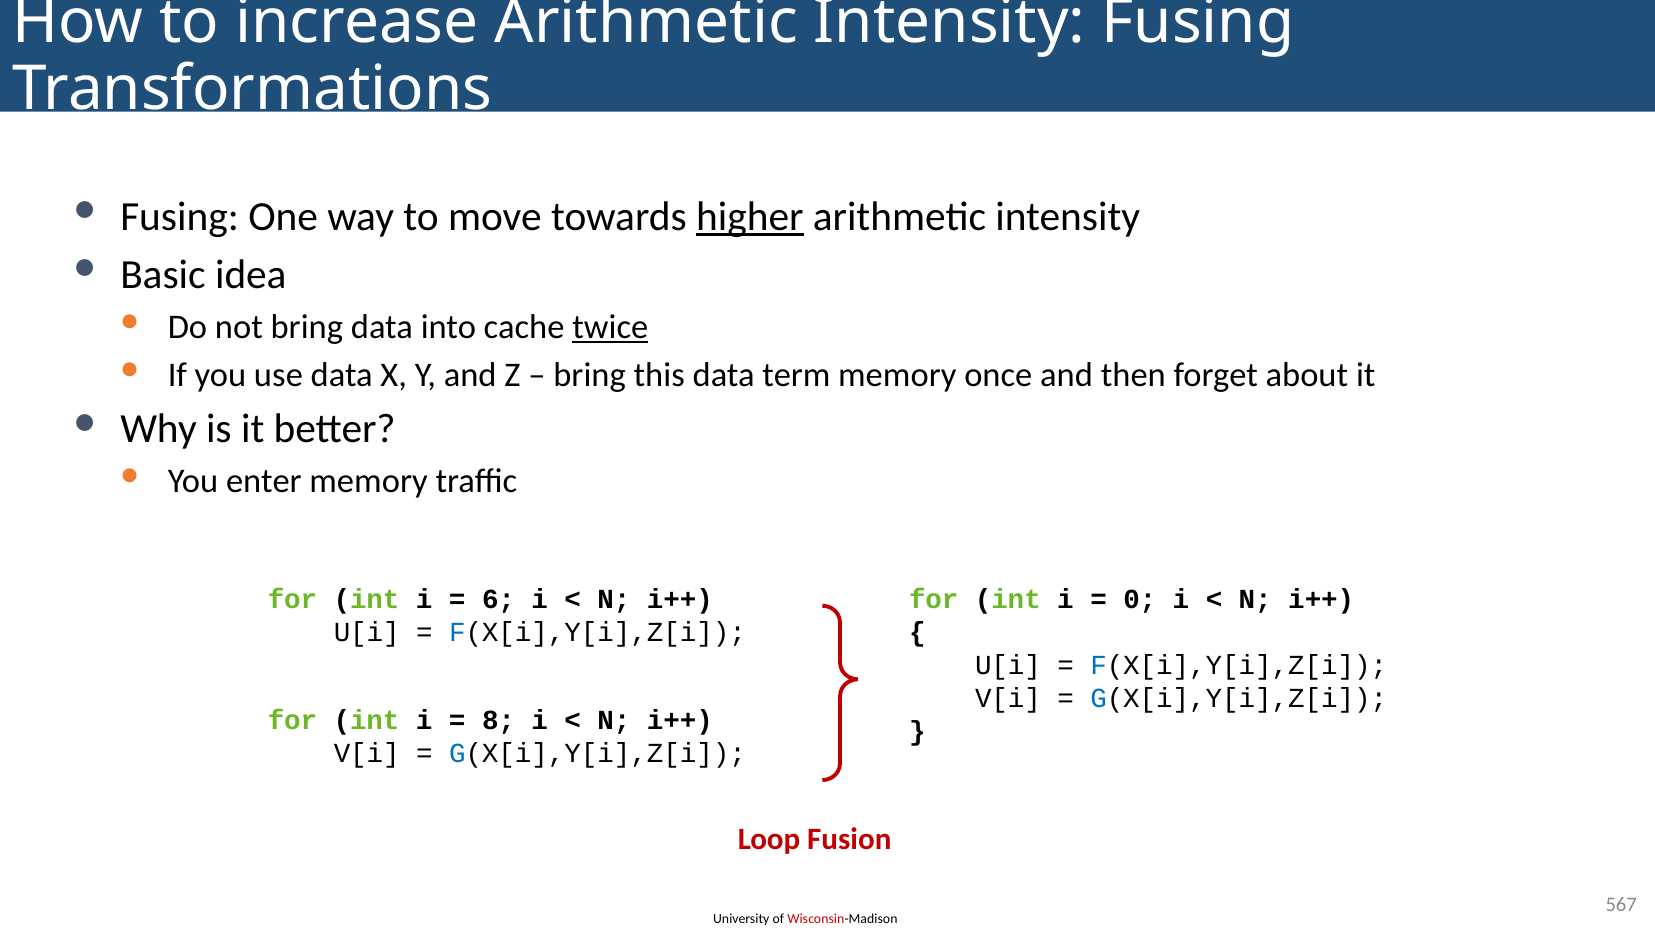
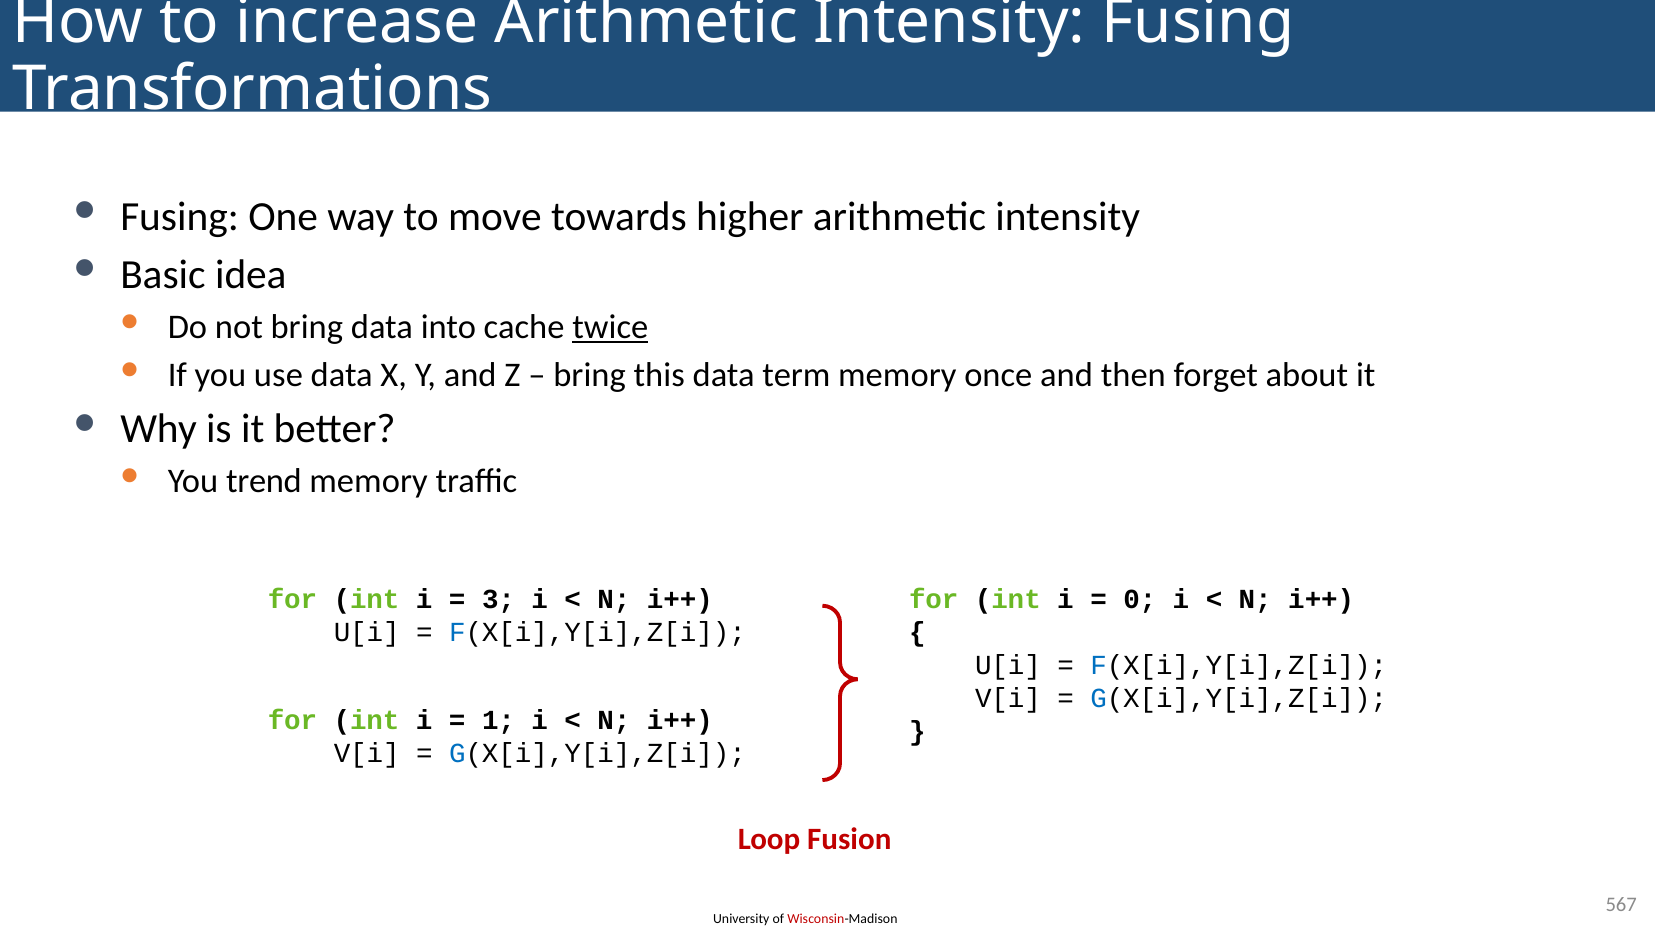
higher underline: present -> none (750, 217)
enter: enter -> trend (264, 481)
6: 6 -> 3 (499, 599)
8: 8 -> 1 (499, 720)
